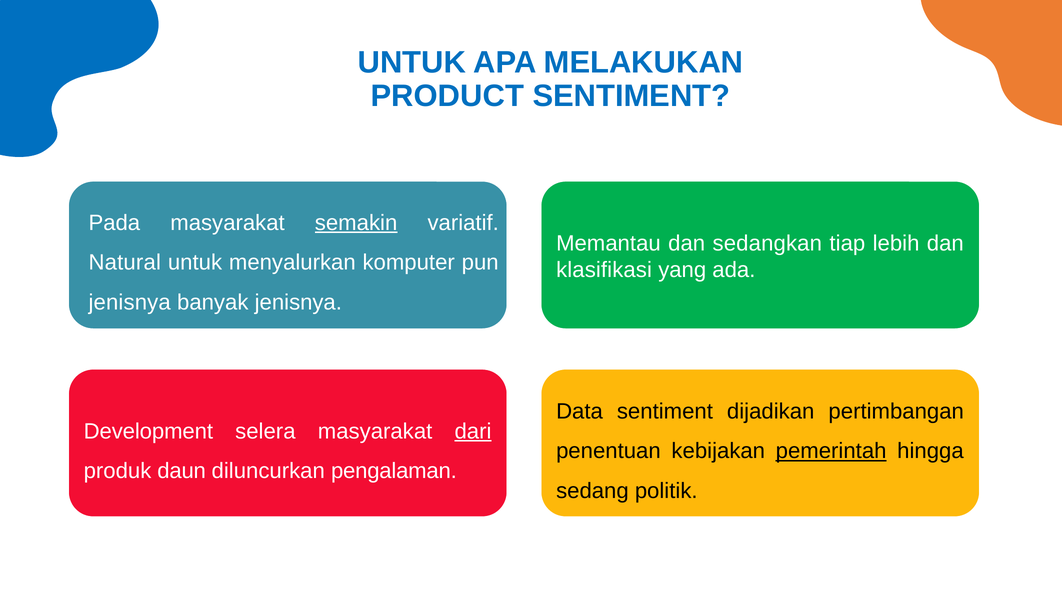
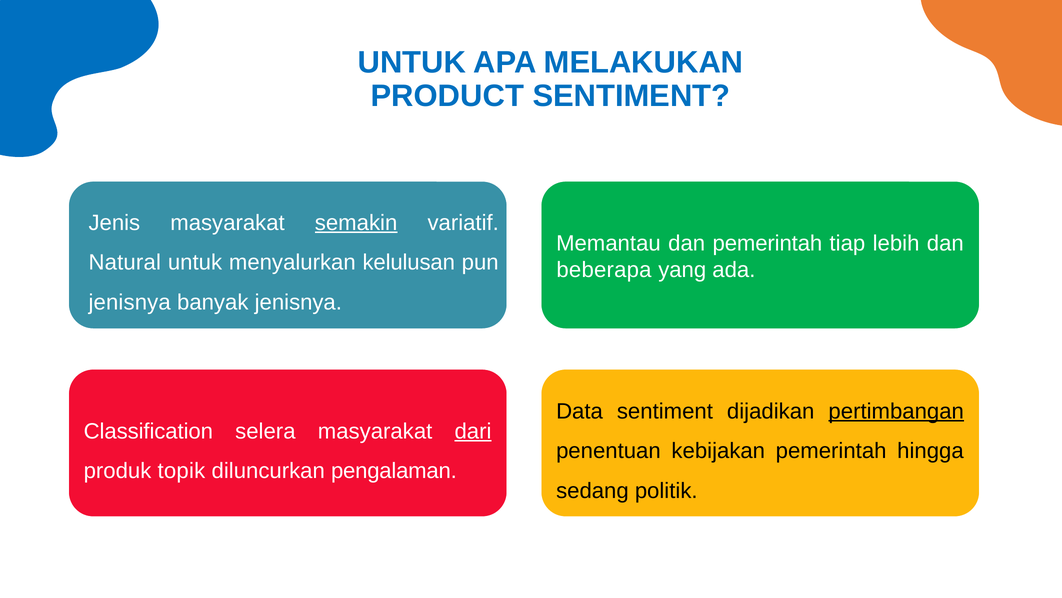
Pada: Pada -> Jenis (114, 223)
dan sedangkan: sedangkan -> pemerintah (767, 243)
komputer: komputer -> kelulusan (409, 262)
klasifikasi: klasifikasi -> beberapa (604, 270)
pertimbangan underline: none -> present (896, 411)
Development: Development -> Classification (148, 431)
pemerintah underline: present -> none (831, 451)
daun: daun -> topik (181, 471)
